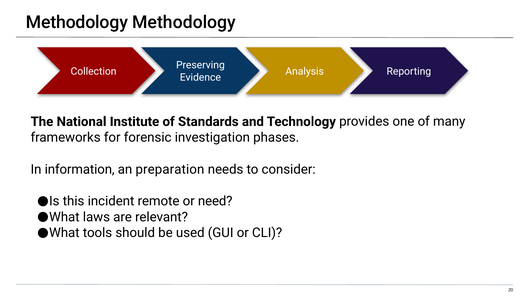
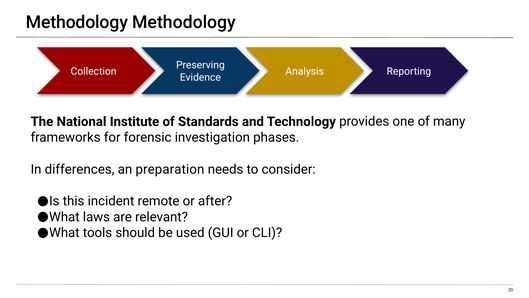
information: information -> differences (80, 169)
need: need -> after (215, 201)
